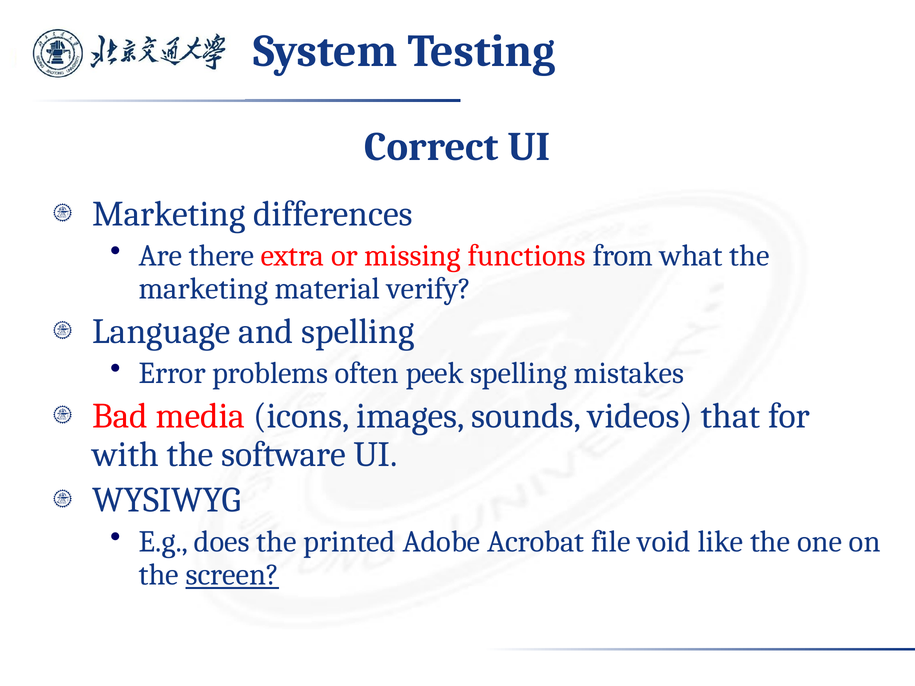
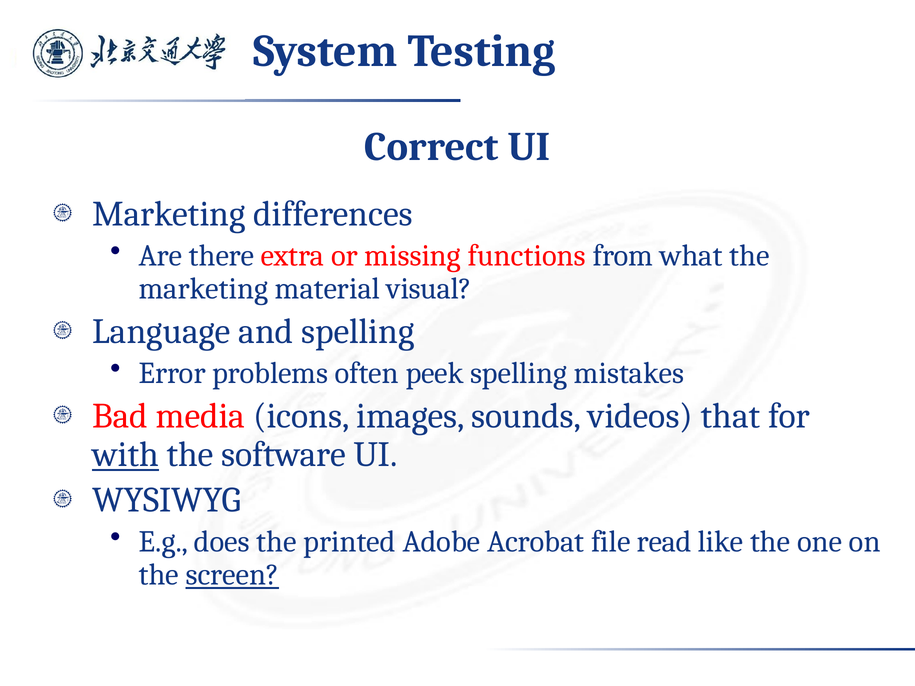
verify: verify -> visual (429, 289)
with underline: none -> present (126, 455)
void: void -> read (664, 542)
